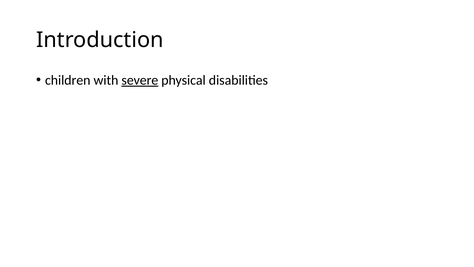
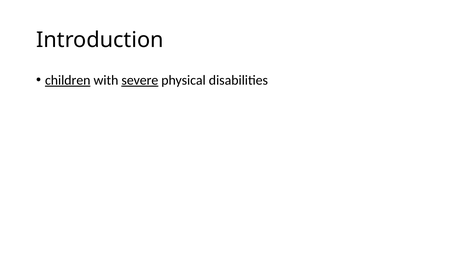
children underline: none -> present (68, 80)
